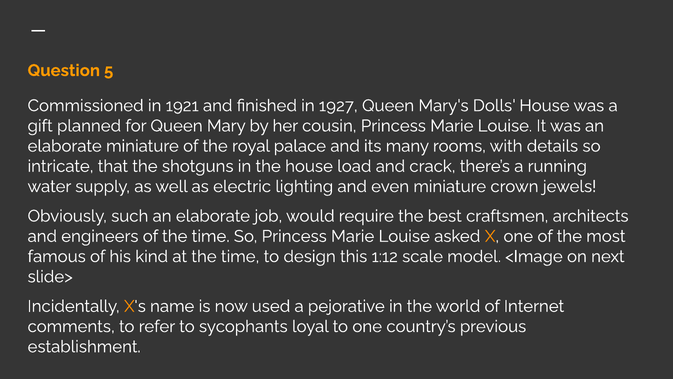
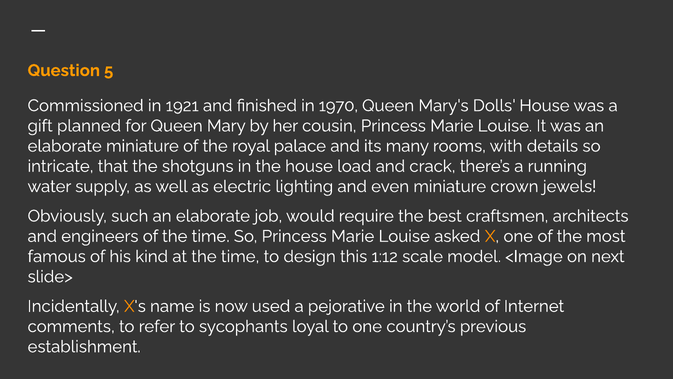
1927: 1927 -> 1970 (338, 106)
